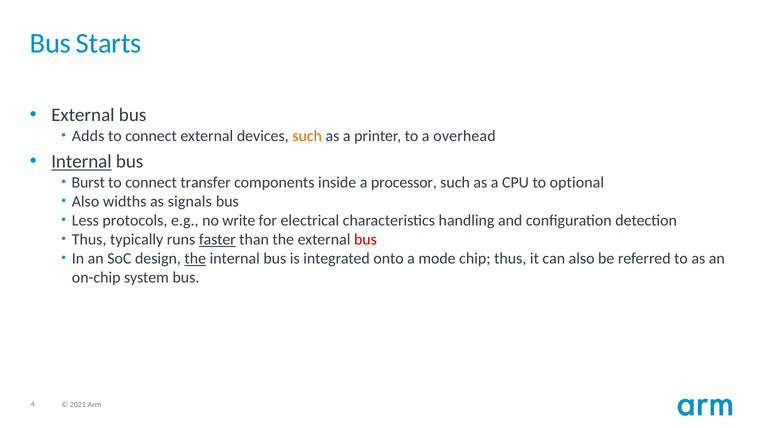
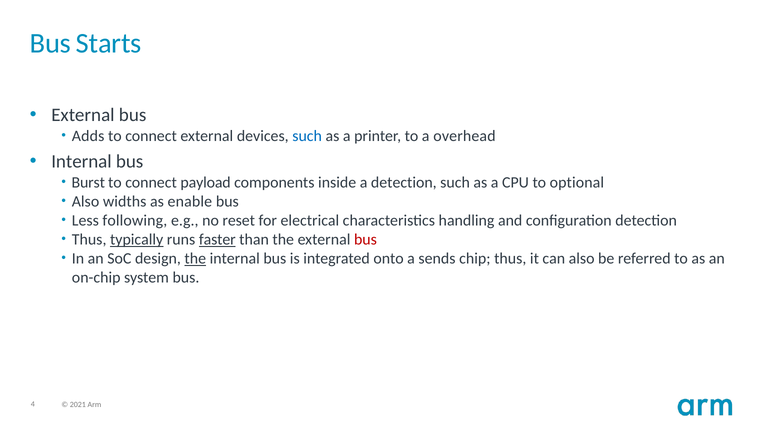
such colour: orange -> blue (307, 136)
Internal underline: present -> none (81, 162)
transfer: transfer -> payload (206, 183)
a processor: processor -> detection (404, 183)
signals: signals -> enable (190, 202)
protocols: protocols -> following (135, 221)
write: write -> reset (239, 221)
typically underline: none -> present (137, 240)
mode: mode -> sends (437, 259)
